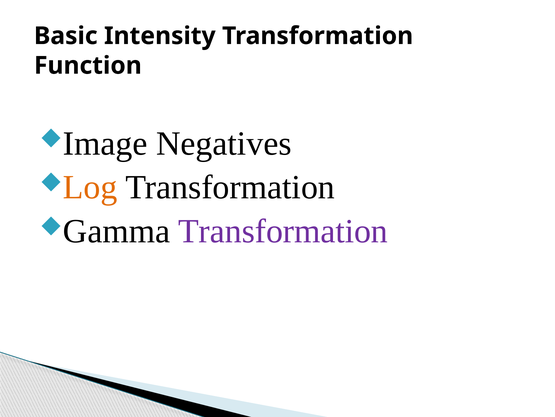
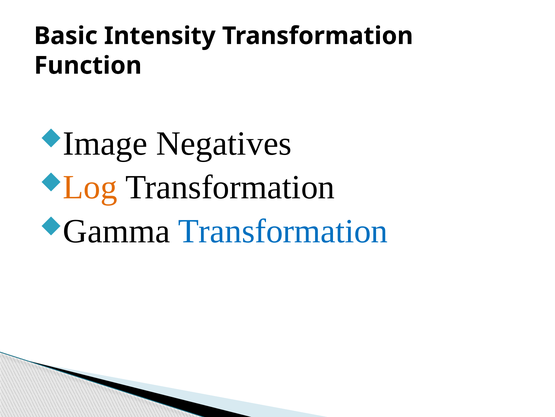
Transformation colour: purple -> blue (283, 231)
